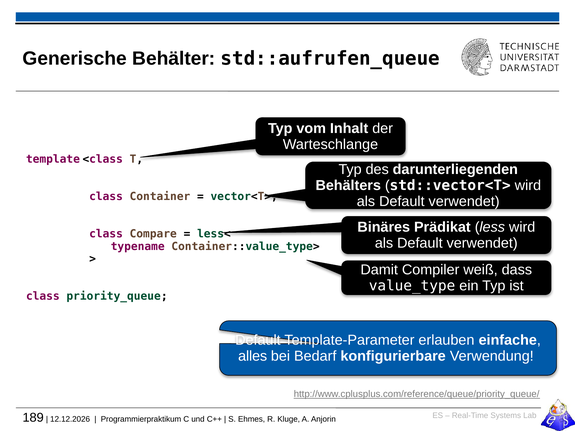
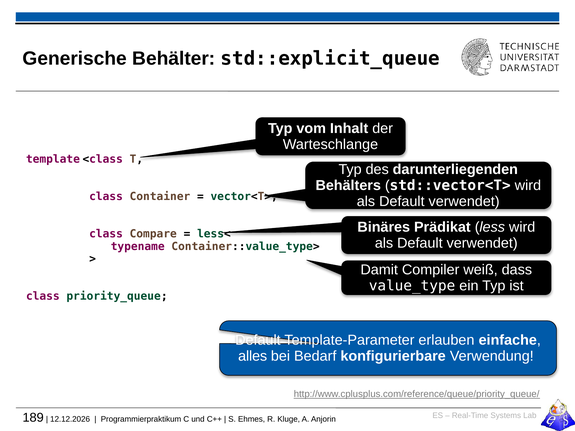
std::aufrufen_queue: std::aufrufen_queue -> std::explicit_queue (330, 58)
